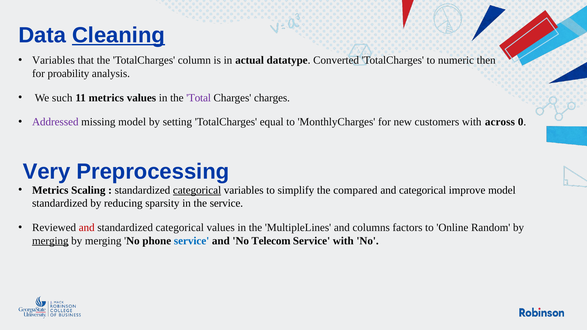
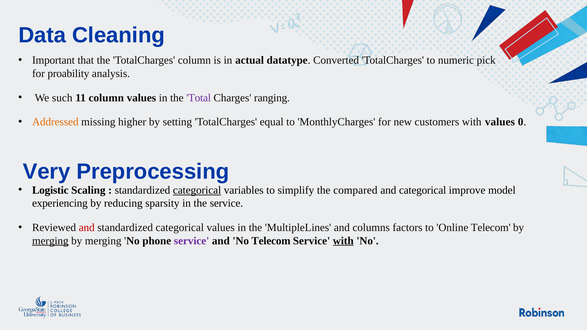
Cleaning underline: present -> none (119, 35)
Variables: Variables -> Important (53, 60)
then: then -> pick (486, 60)
11 metrics: metrics -> column (106, 98)
Charges charges: charges -> ranging (272, 98)
Addressed colour: purple -> orange (55, 122)
missing model: model -> higher (132, 122)
with across: across -> values (500, 122)
Metrics: Metrics -> Logistic (50, 190)
standardized: standardized -> experiencing (60, 203)
Online Random: Random -> Telecom (491, 228)
service colour: blue -> purple (192, 241)
with underline: none -> present (343, 241)
